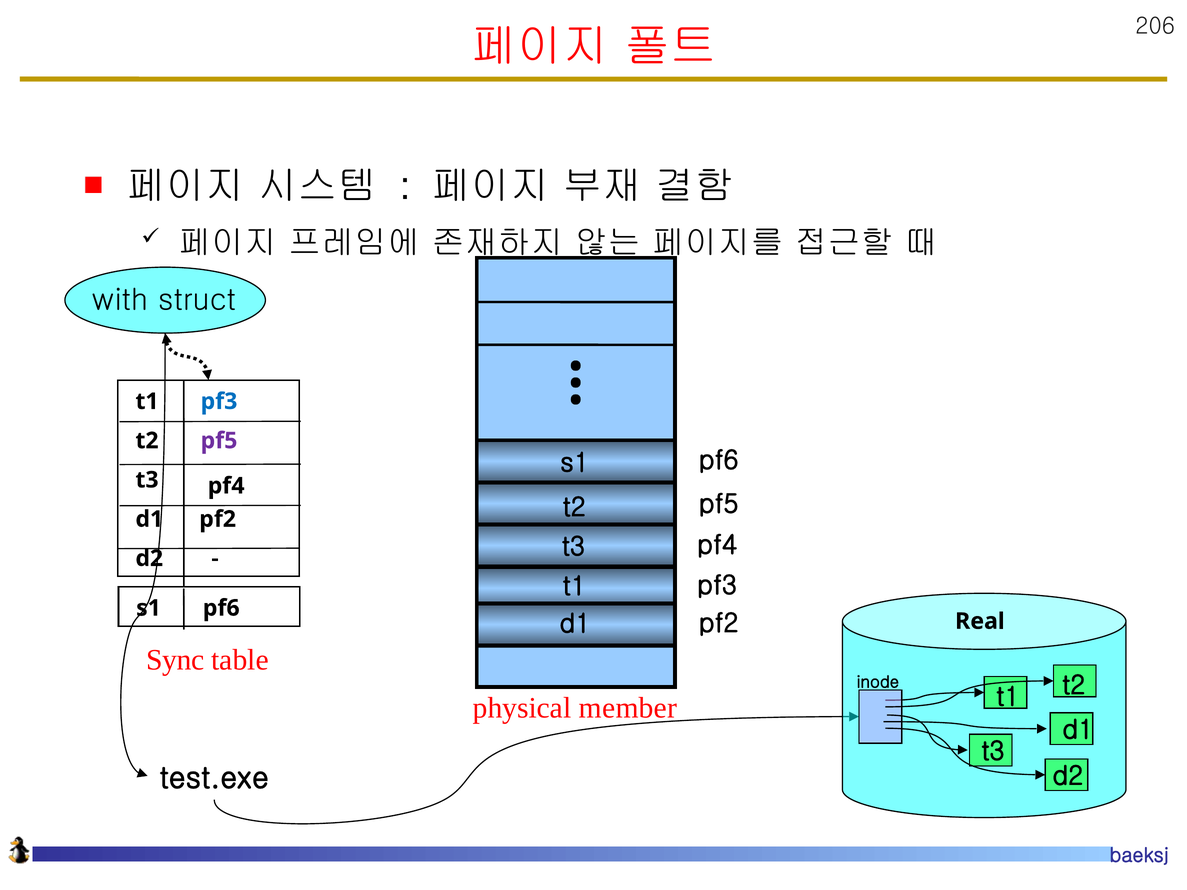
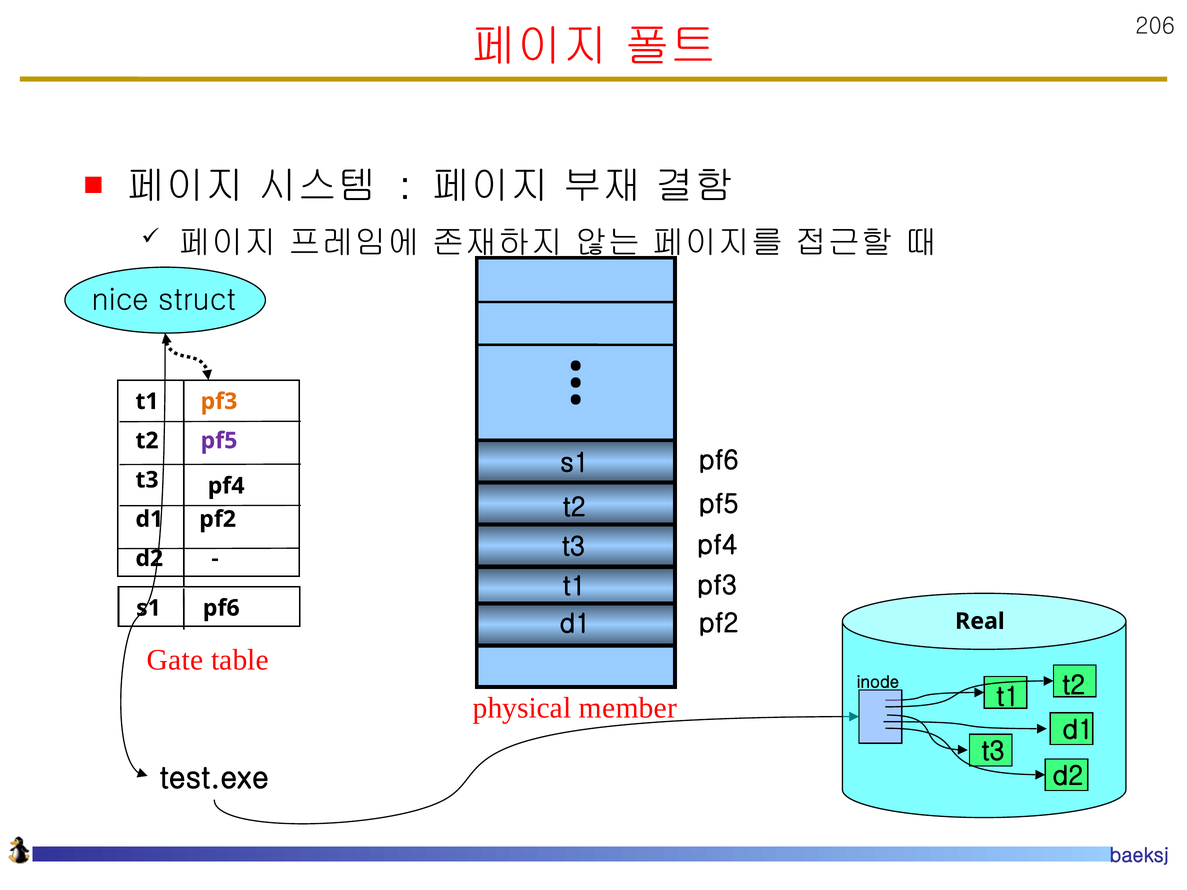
with: with -> nice (120, 300)
pf3 colour: blue -> orange (219, 402)
Sync: Sync -> Gate (175, 660)
